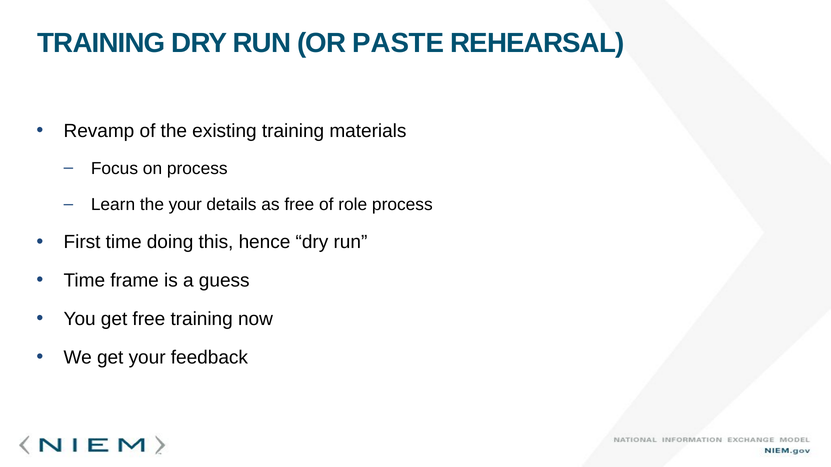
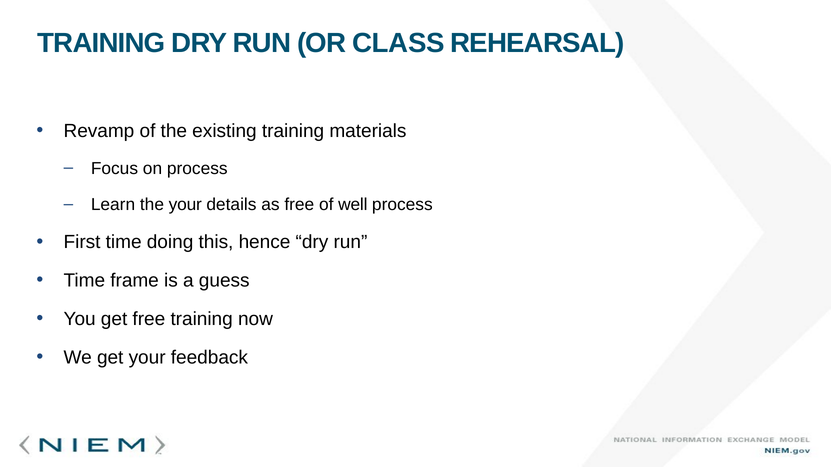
PASTE: PASTE -> CLASS (398, 43)
role: role -> well (353, 205)
